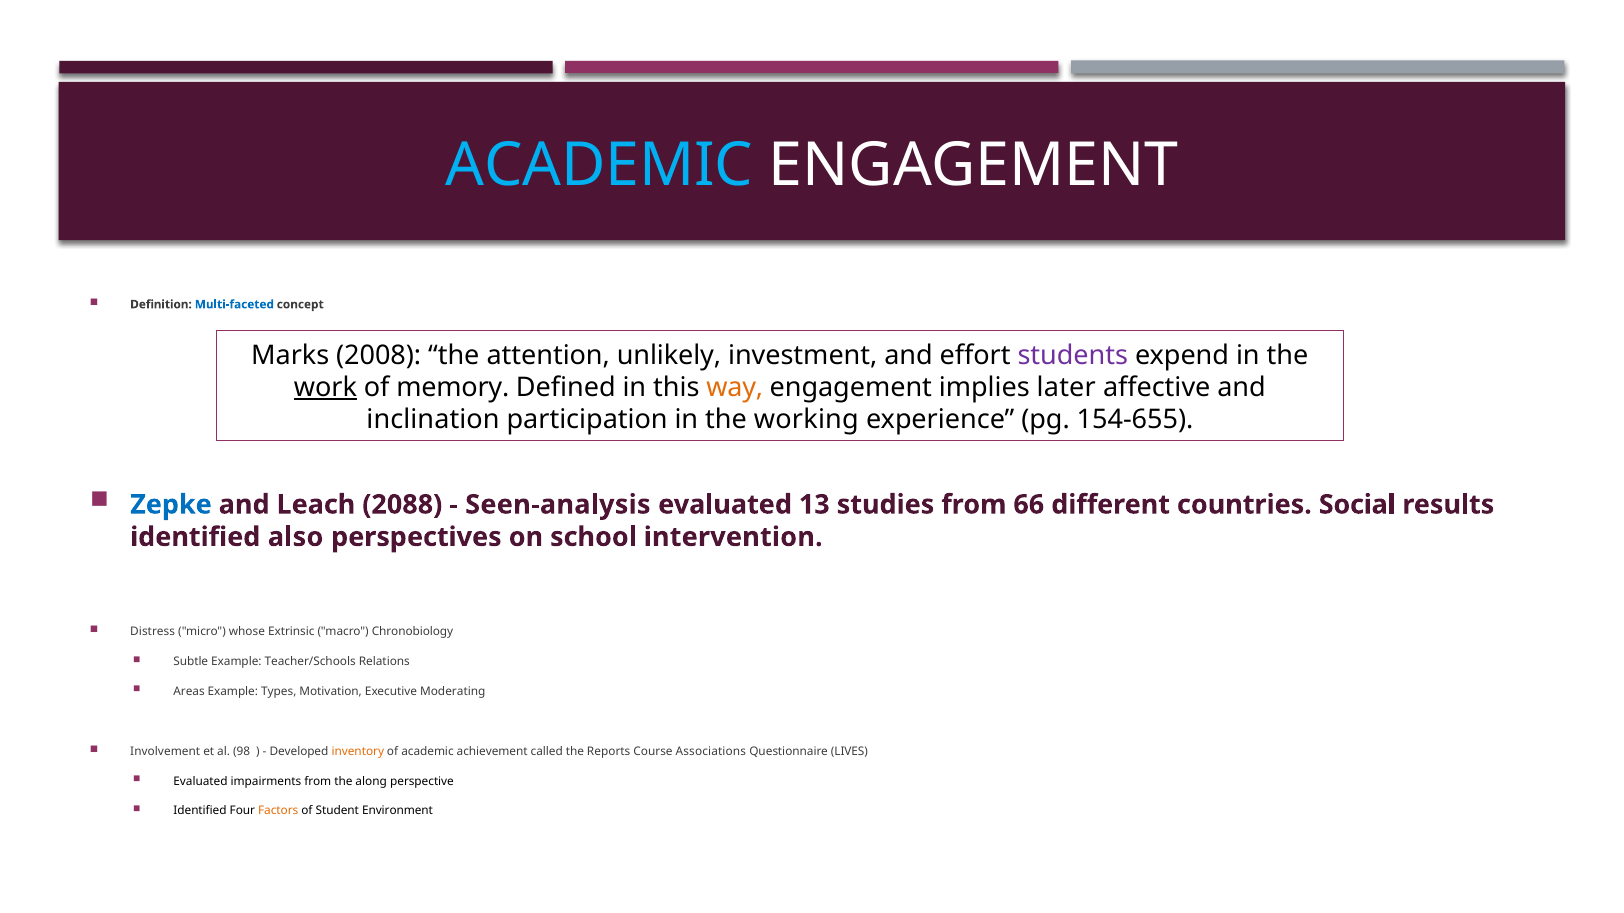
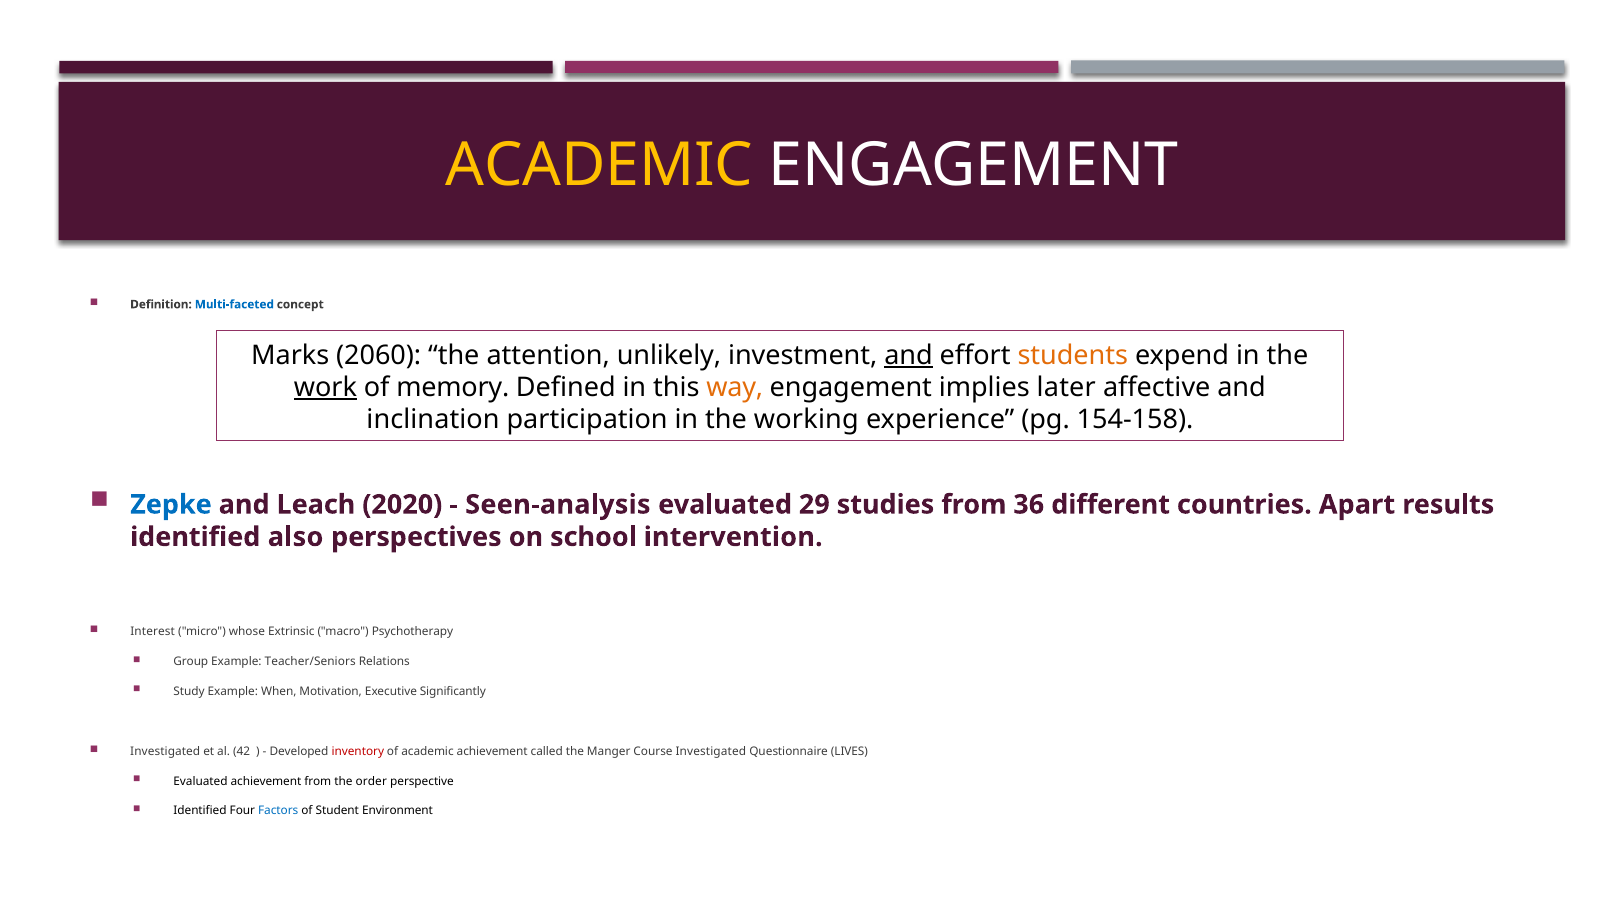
ACADEMIC colour: light blue -> yellow (599, 165)
2008: 2008 -> 2060 (379, 355)
and underline: none -> present (909, 355)
students colour: purple -> orange (1073, 355)
154-655: 154-655 -> 154-158 (1135, 420)
2088: 2088 -> 2020 (402, 505)
13: 13 -> 29 (814, 505)
66: 66 -> 36 (1029, 505)
Social: Social -> Apart (1357, 505)
Distress: Distress -> Interest (153, 632)
Chronobiology: Chronobiology -> Psychotherapy (412, 632)
Subtle: Subtle -> Group (191, 662)
Teacher/Schools: Teacher/Schools -> Teacher/Seniors (310, 662)
Areas: Areas -> Study (189, 692)
Types: Types -> When (279, 692)
Moderating: Moderating -> Significantly (453, 692)
Involvement: Involvement -> Investigated (165, 752)
98: 98 -> 42 (242, 752)
inventory colour: orange -> red (358, 752)
Reports: Reports -> Manger (609, 752)
Course Associations: Associations -> Investigated (711, 752)
Evaluated impairments: impairments -> achievement (266, 782)
along: along -> order (371, 782)
Factors colour: orange -> blue (278, 811)
